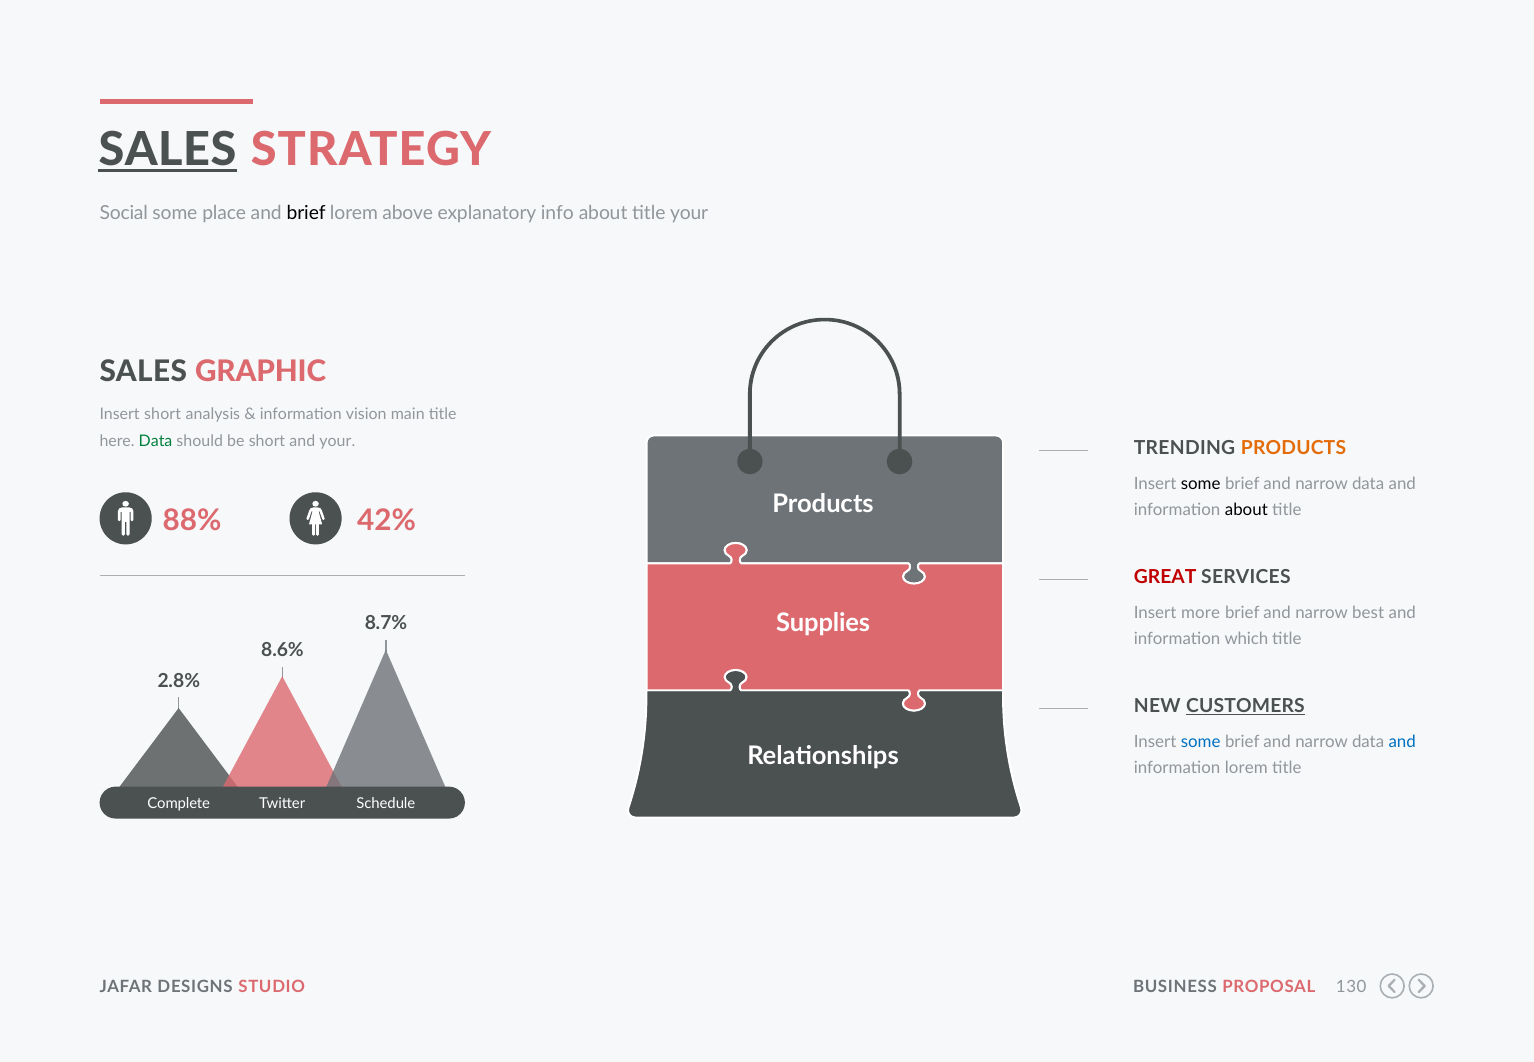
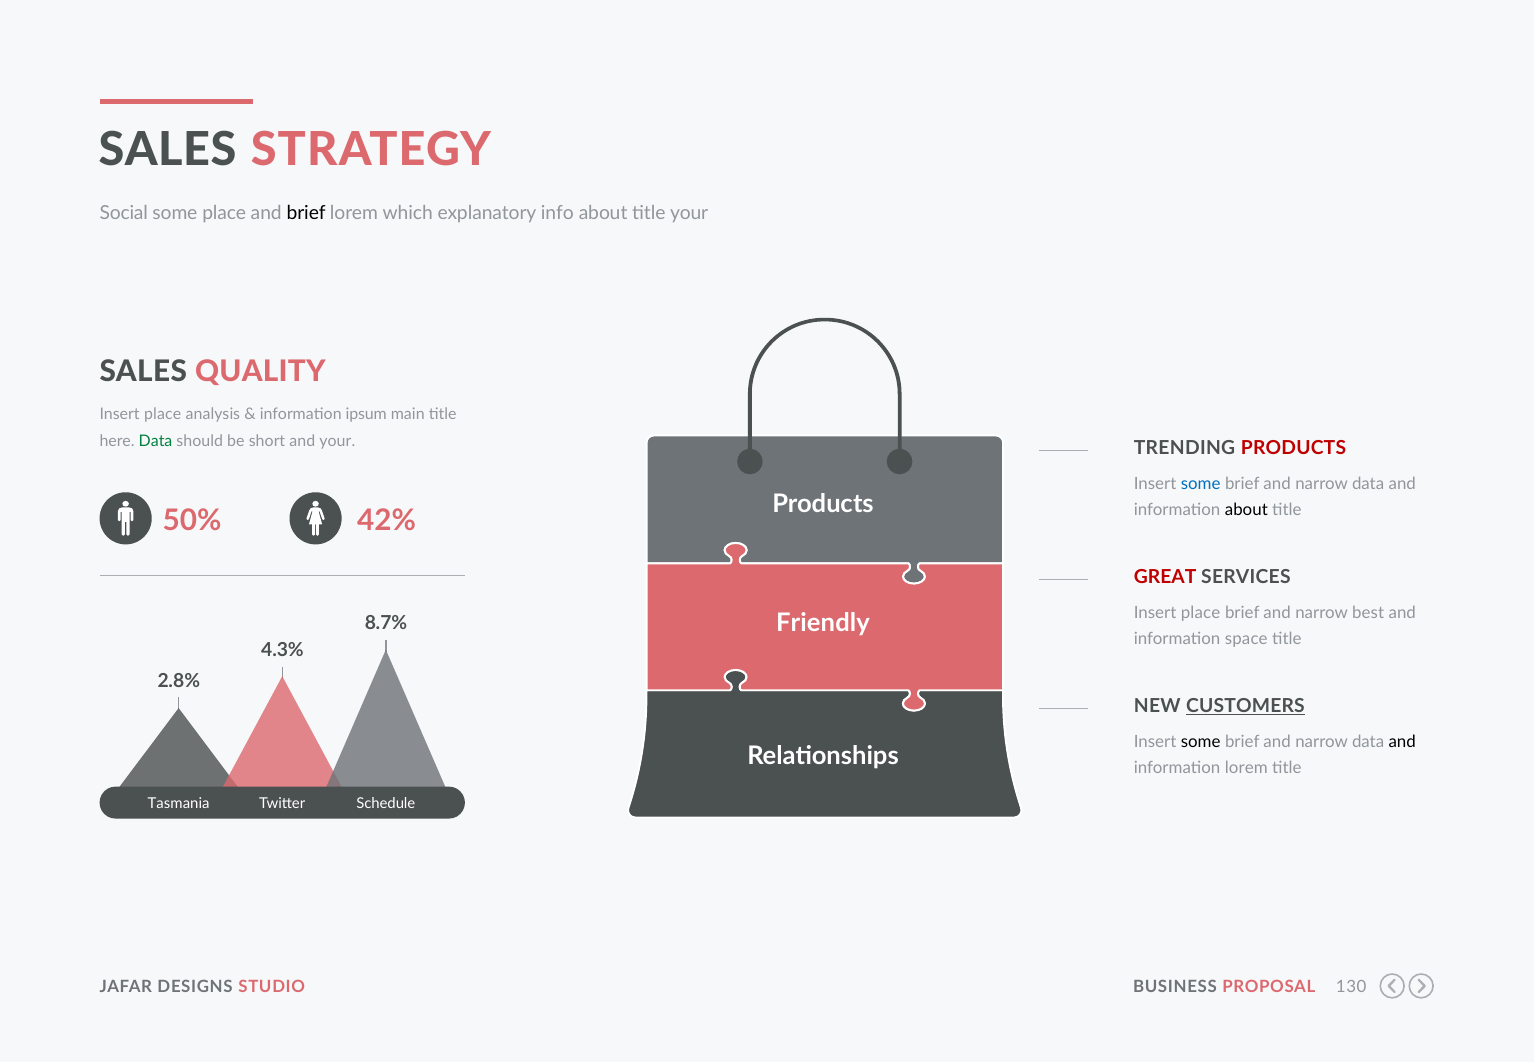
SALES underline: present -> none (167, 150)
above: above -> which (408, 213)
GRAPHIC: GRAPHIC -> QUALITY (260, 372)
short: short -> place (163, 415)
vision: vision -> ipsum (366, 415)
PRODUCTS colour: orange -> red (1294, 448)
some colour: black -> blue (1201, 483)
88%: 88% -> 50% (192, 520)
more: more -> place (1201, 613)
Supplies: Supplies -> Friendly (823, 623)
which: which -> space (1246, 639)
8.6%: 8.6% -> 4.3% (282, 650)
some colour: blue -> black (1201, 742)
and colour: blue -> black (1402, 742)
Complete: Complete -> Tasmania (179, 804)
